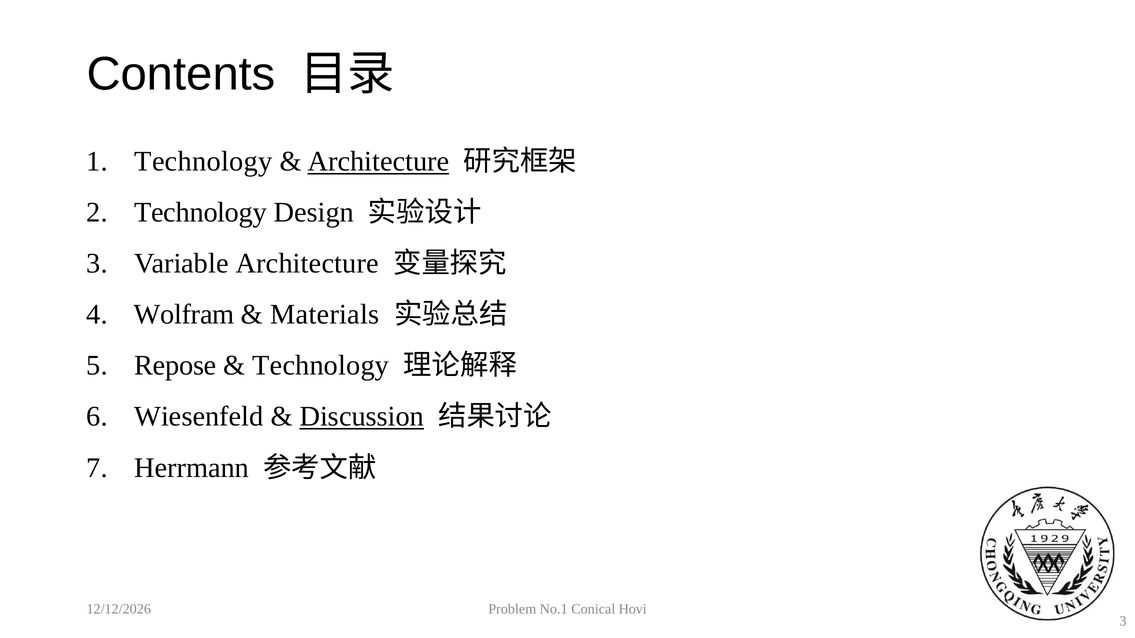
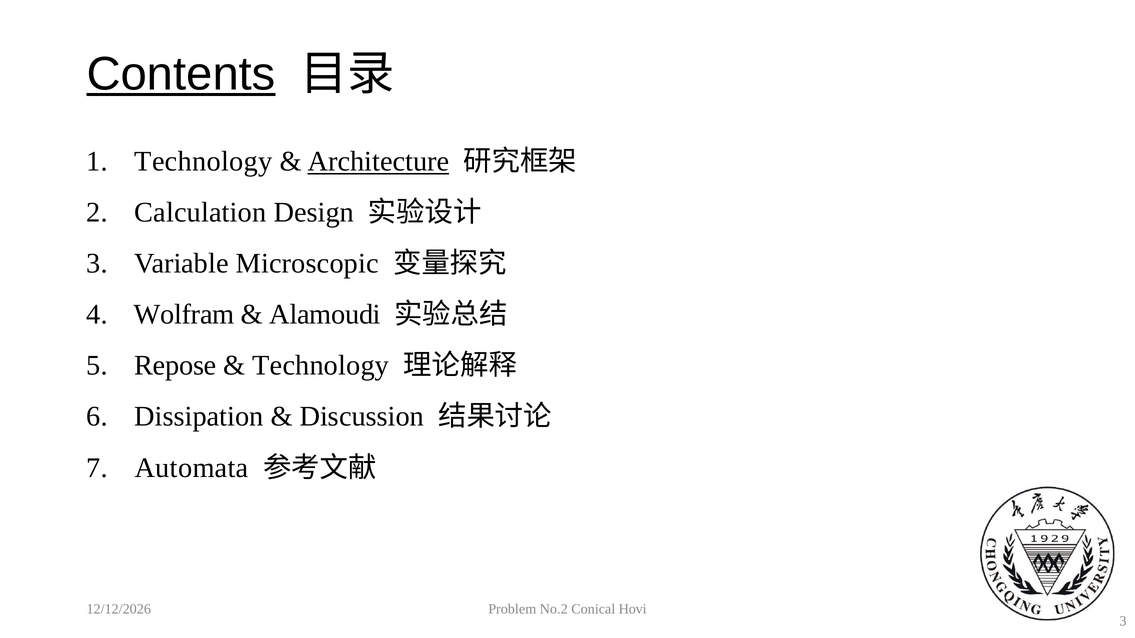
Contents underline: none -> present (181, 74)
Technology: Technology -> Calculation (200, 213)
Variable Architecture: Architecture -> Microscopic (307, 264)
Materials: Materials -> Alamoudi (325, 315)
Wiesenfeld: Wiesenfeld -> Dissipation (199, 417)
Discussion underline: present -> none (362, 417)
Herrmann: Herrmann -> Automata (192, 468)
No.1: No.1 -> No.2 (554, 610)
